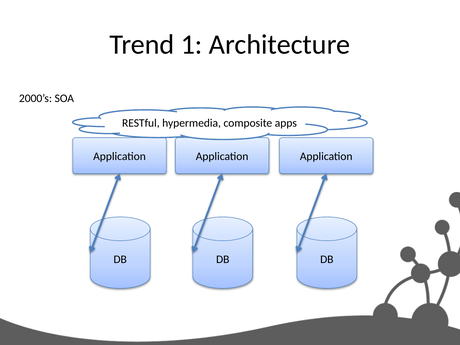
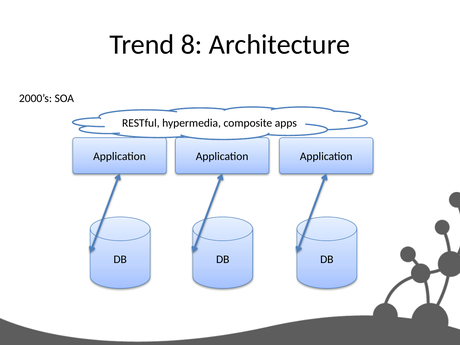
1: 1 -> 8 (192, 45)
